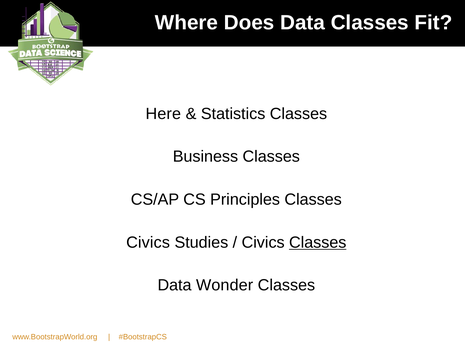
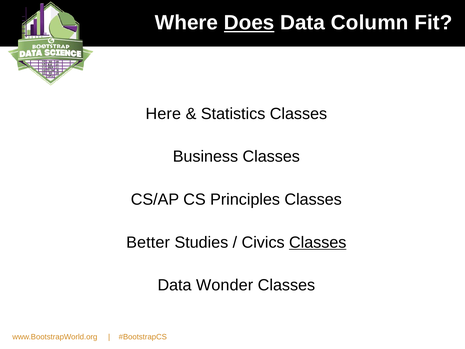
Does underline: none -> present (249, 23)
Data Classes: Classes -> Column (370, 23)
Civics: Civics -> Better (148, 242)
